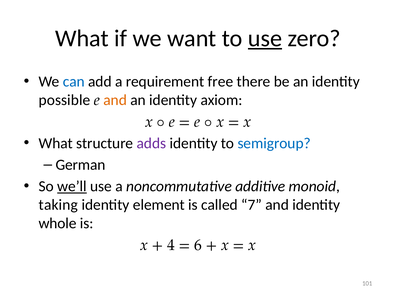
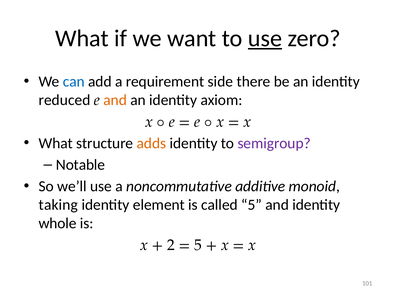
free: free -> side (220, 82)
possible: possible -> reduced (64, 100)
adds colour: purple -> orange (151, 143)
semigroup colour: blue -> purple (274, 143)
German: German -> Notable (80, 165)
we’ll underline: present -> none (72, 186)
called 7: 7 -> 5 (252, 205)
4: 4 -> 2 (171, 245)
6: 6 -> 5 (198, 245)
